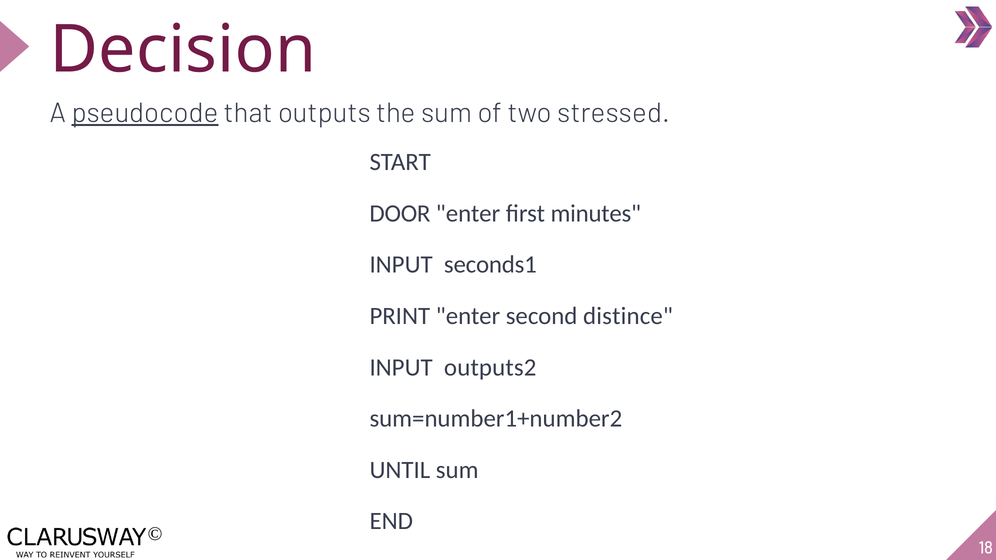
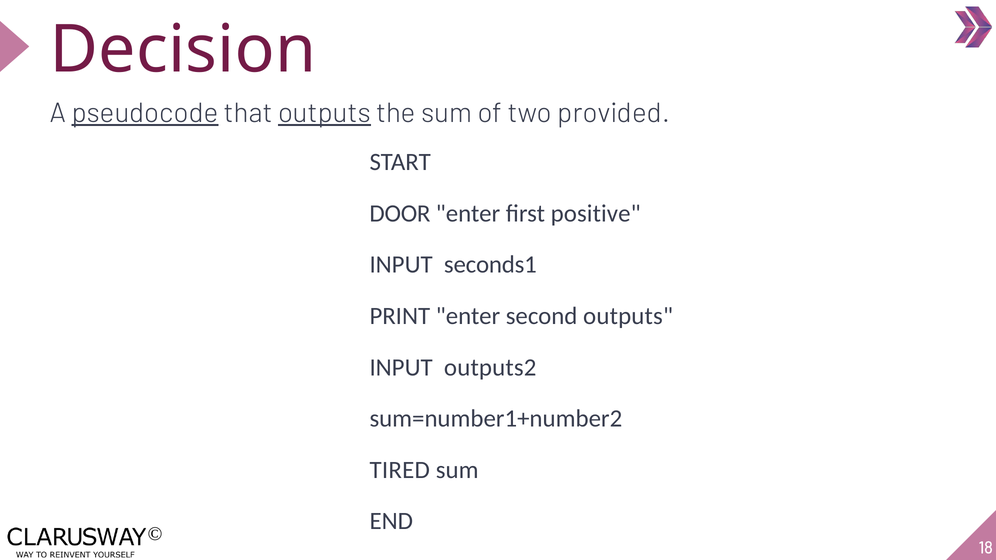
outputs underline: none -> present (324, 113)
stressed: stressed -> provided (614, 113)
minutes: minutes -> positive (596, 214)
second distince: distince -> outputs (628, 316)
UNTIL: UNTIL -> TIRED (400, 470)
